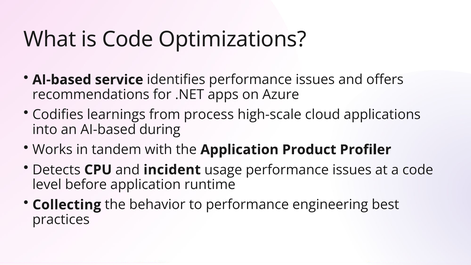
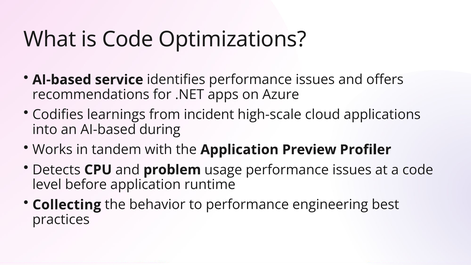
process: process -> incident (209, 115)
Product: Product -> Preview (309, 150)
incident: incident -> problem (172, 170)
